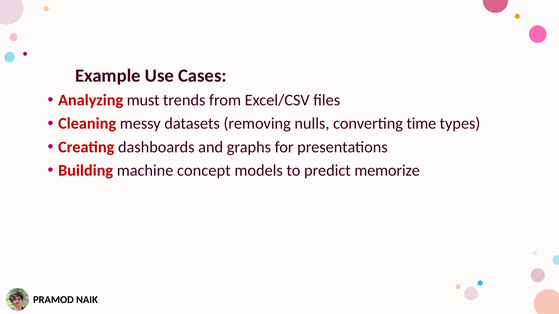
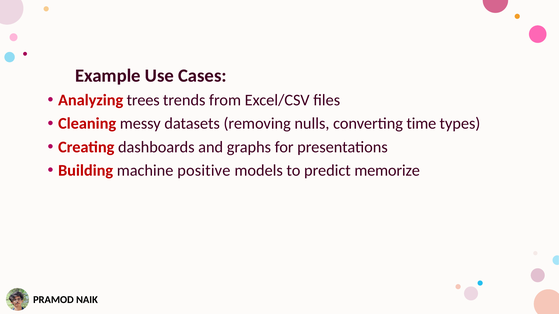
must: must -> trees (143, 100)
concept: concept -> positive (204, 171)
